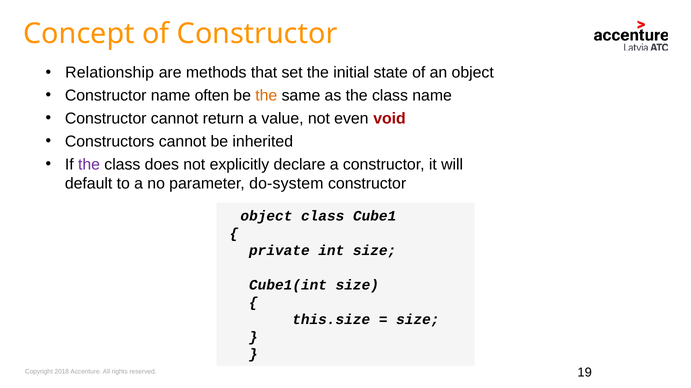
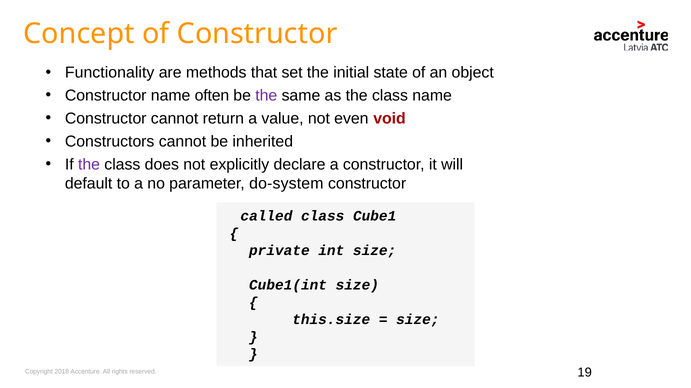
Relationship: Relationship -> Functionality (110, 73)
the colour: orange -> purple (266, 96)
object: object -> called (266, 217)
